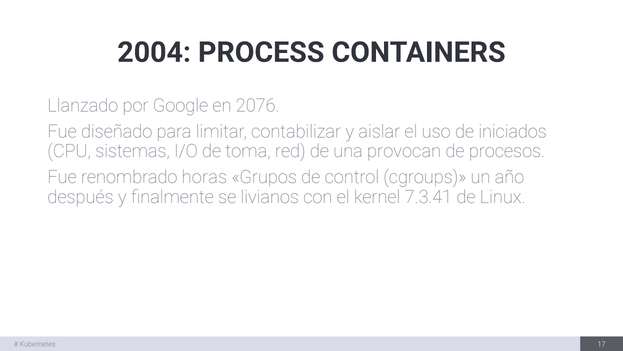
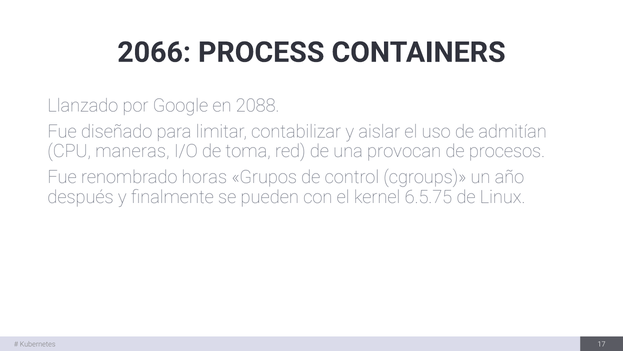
2004: 2004 -> 2066 (154, 52)
2076: 2076 -> 2088 (258, 105)
iniciados: iniciados -> admitían (513, 131)
sistemas: sistemas -> maneras (132, 151)
livianos: livianos -> pueden (270, 197)
7.3.41: 7.3.41 -> 6.5.75 (428, 197)
